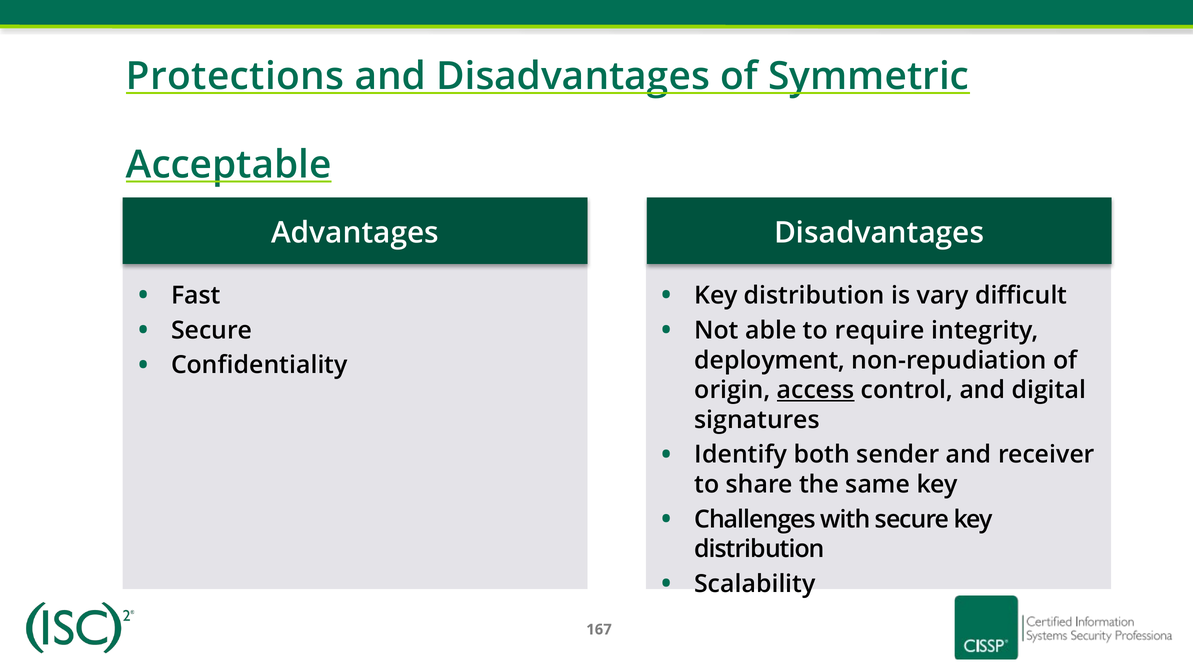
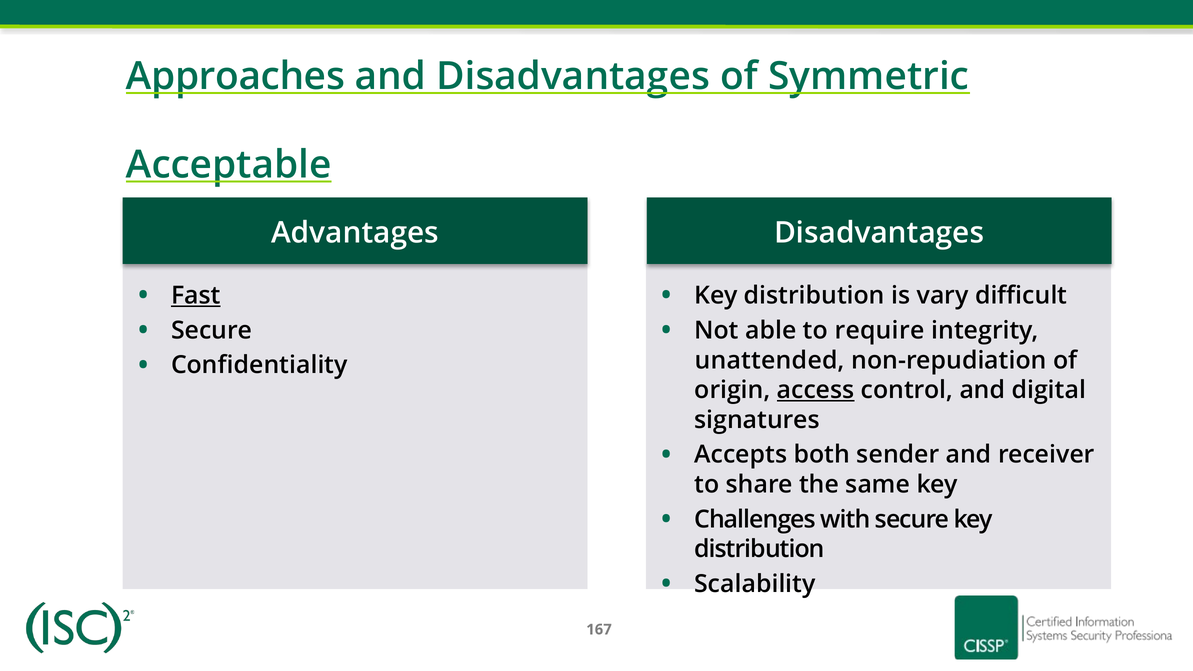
Protections: Protections -> Approaches (235, 76)
Fast underline: none -> present (196, 296)
deployment: deployment -> unattended (770, 360)
Identify: Identify -> Accepts (741, 455)
